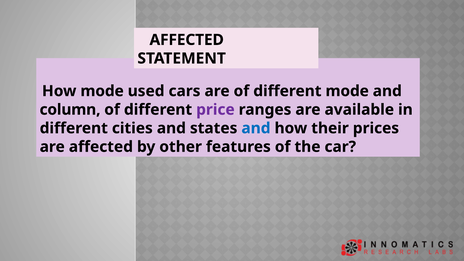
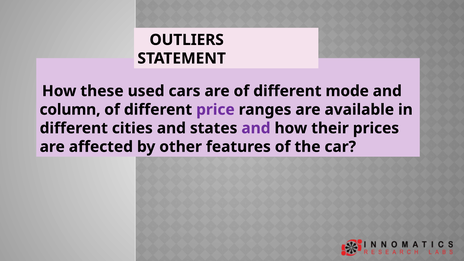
AFFECTED: AFFECTED -> OUTLIERS (187, 40)
How mode: mode -> these (102, 91)
and colour: blue -> purple (256, 128)
